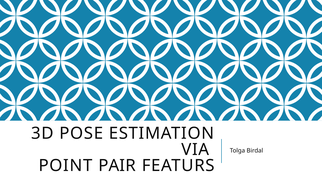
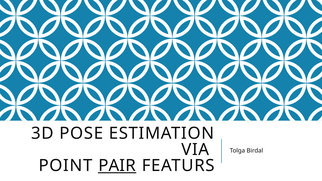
PAIR underline: none -> present (117, 166)
